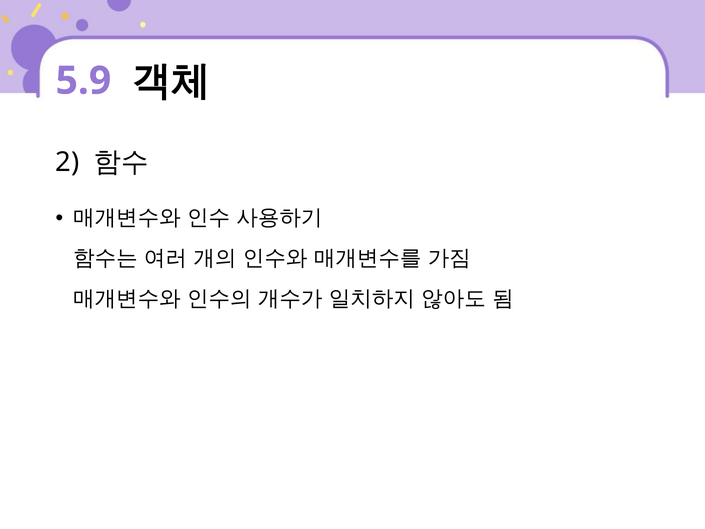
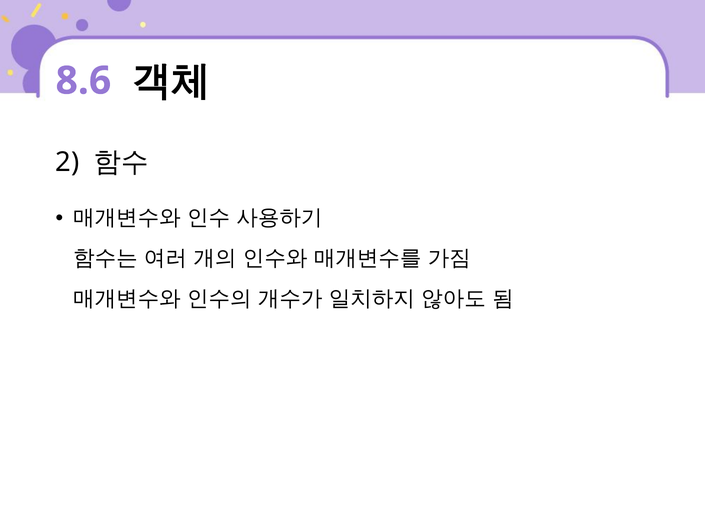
5.9: 5.9 -> 8.6 (83, 81)
